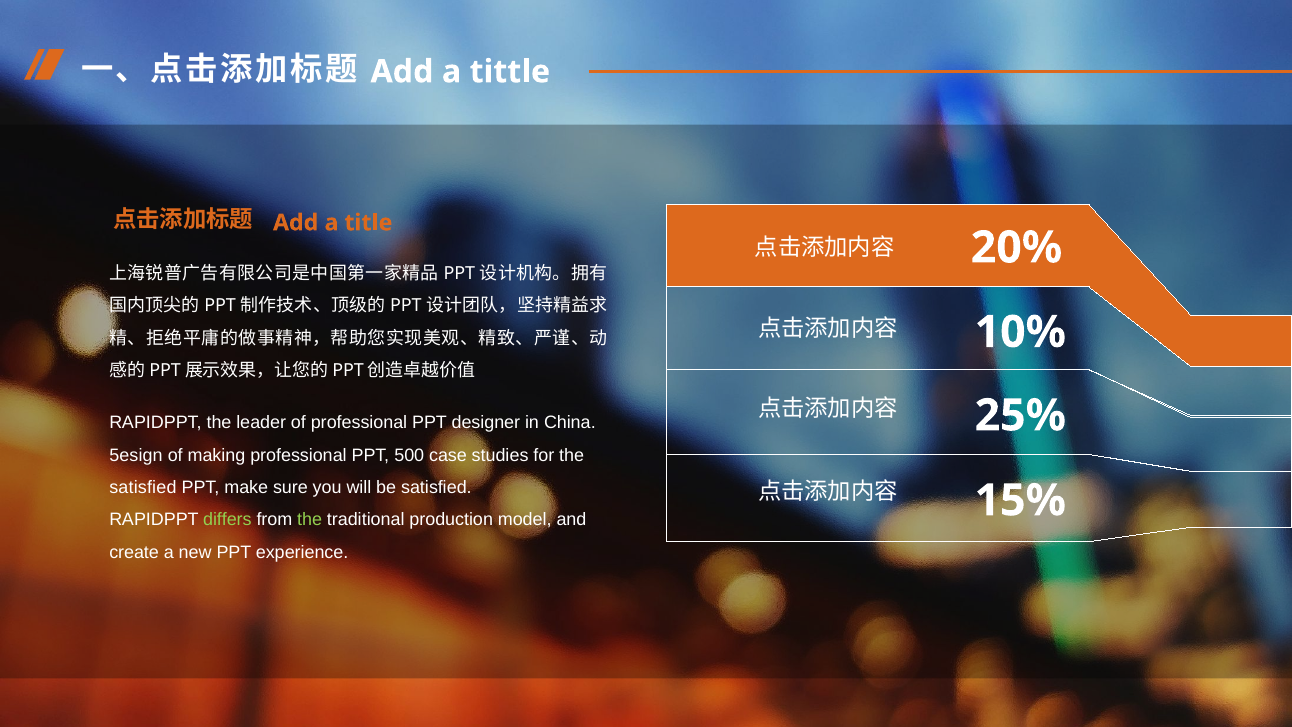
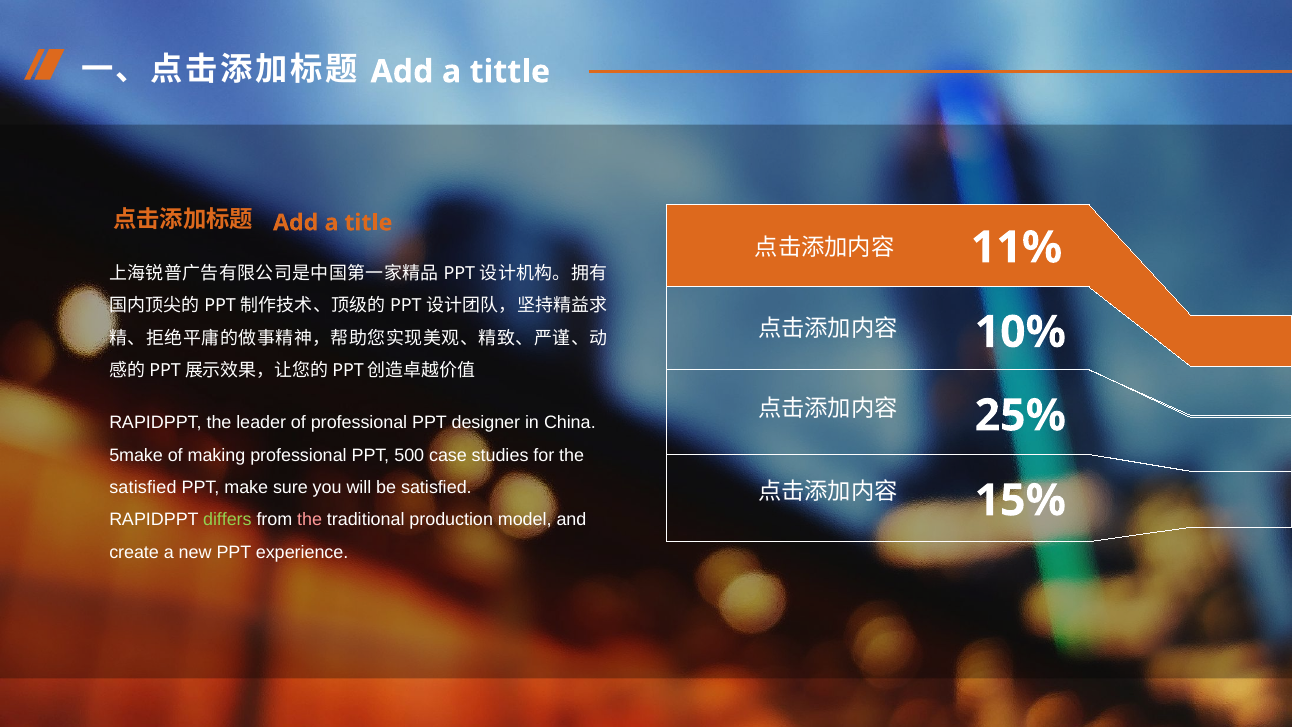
20%: 20% -> 11% (1016, 248)
5esign: 5esign -> 5make (136, 455)
the colour: light green -> pink (310, 520)
